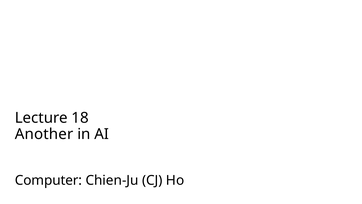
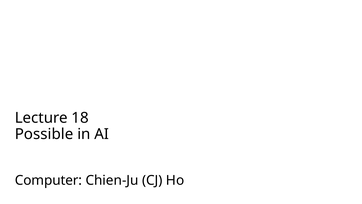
Another: Another -> Possible (44, 134)
